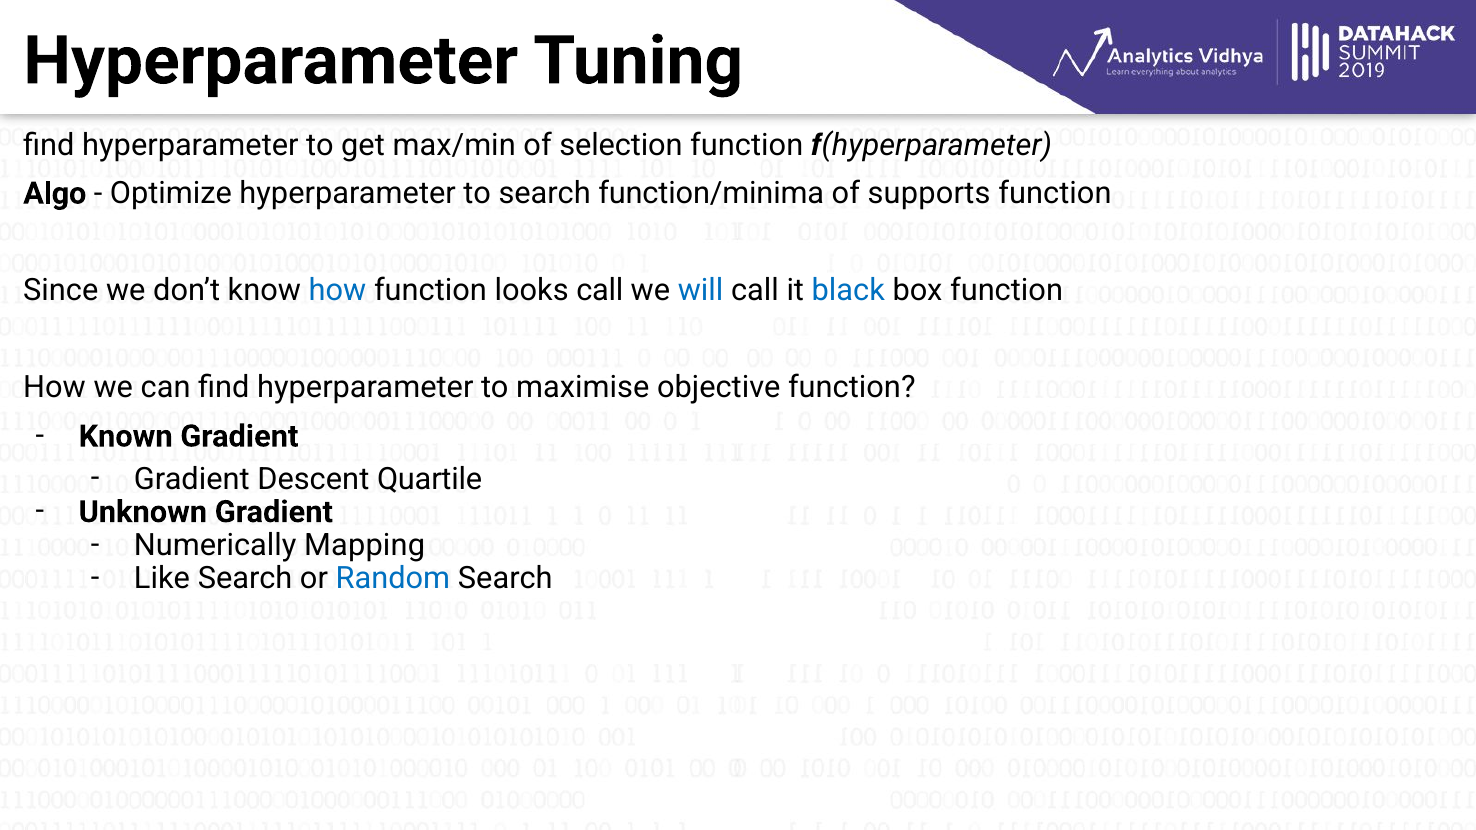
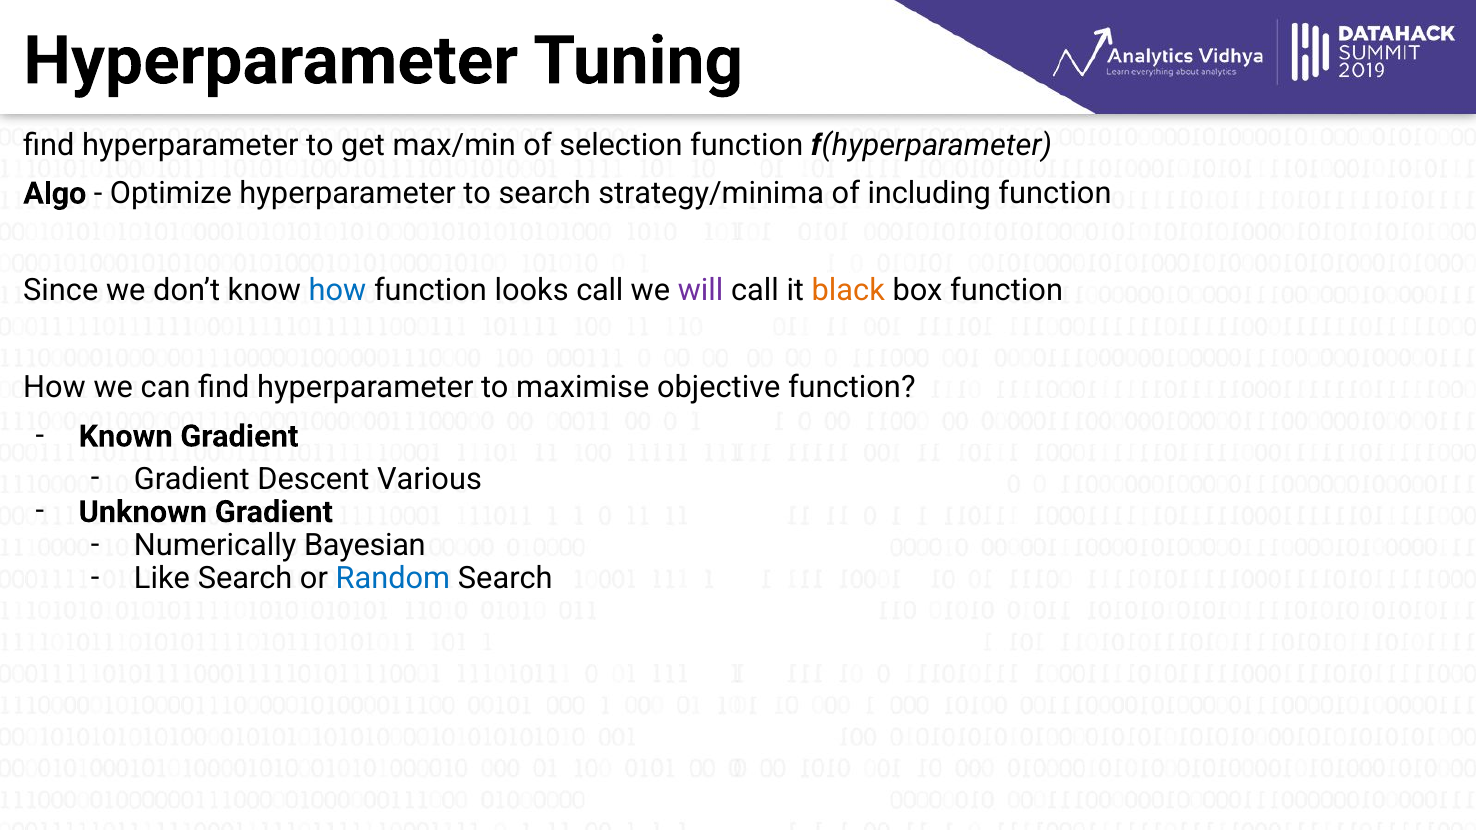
function/minima: function/minima -> strategy/minima (711, 194)
supports: supports -> including (929, 194)
will colour: blue -> purple (701, 291)
black colour: blue -> orange (848, 291)
Quartile: Quartile -> Various (429, 479)
Mapping: Mapping -> Bayesian (365, 545)
